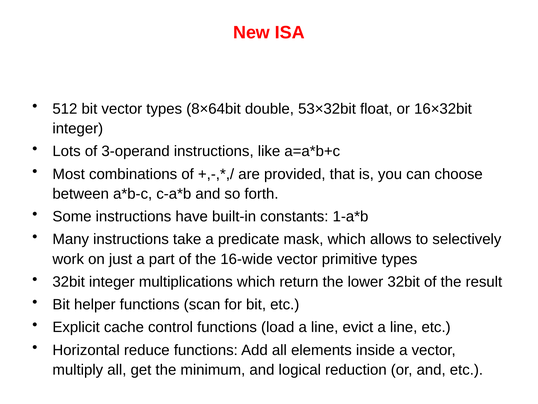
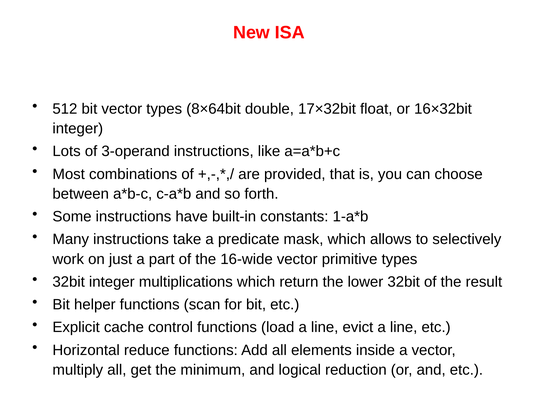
53×32bit: 53×32bit -> 17×32bit (327, 109)
